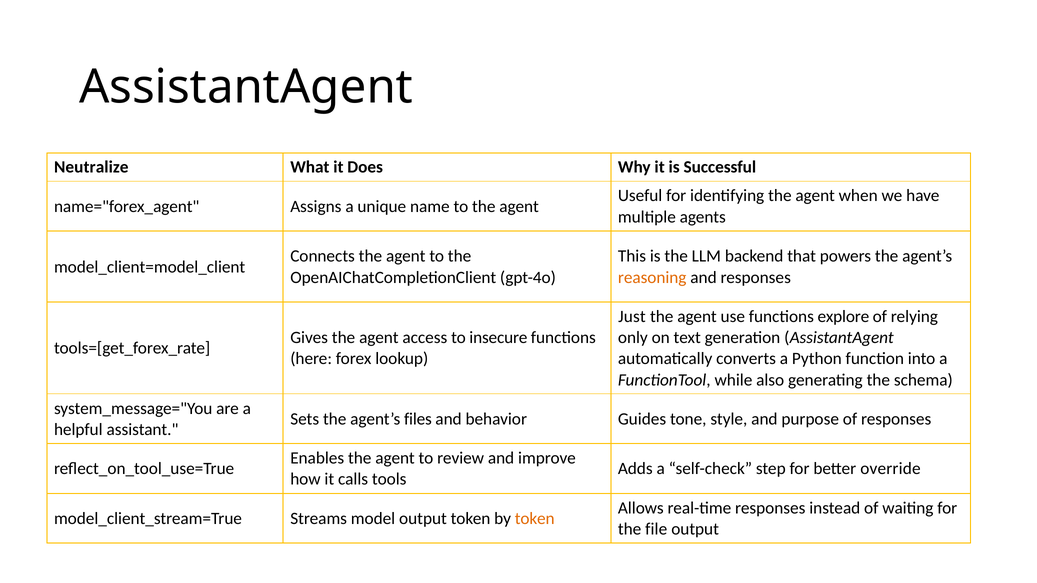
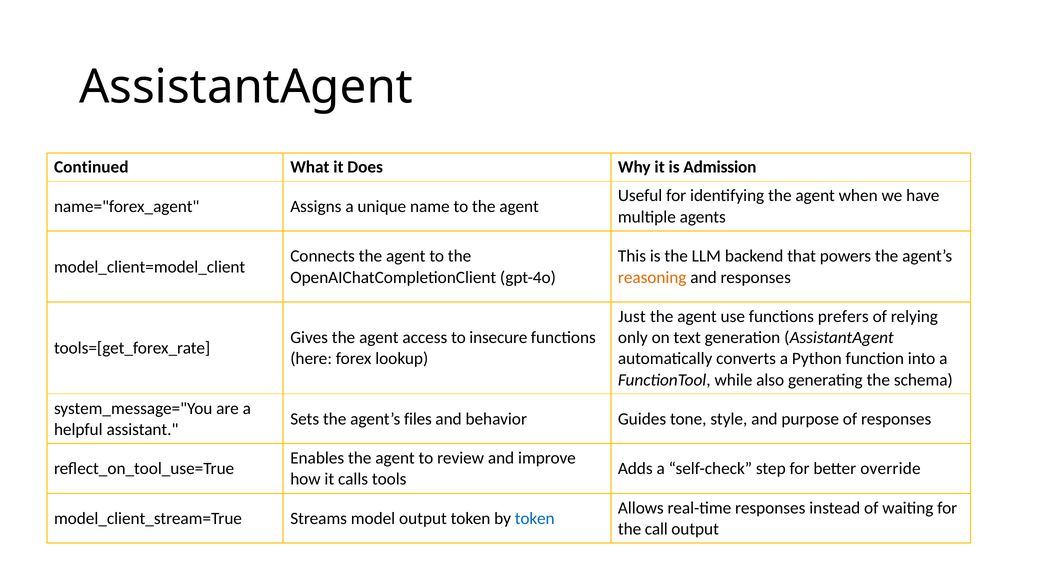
Neutralize: Neutralize -> Continued (91, 167)
Successful: Successful -> Admission (720, 167)
explore: explore -> prefers (843, 317)
token colour: orange -> blue (535, 519)
file: file -> call (656, 529)
